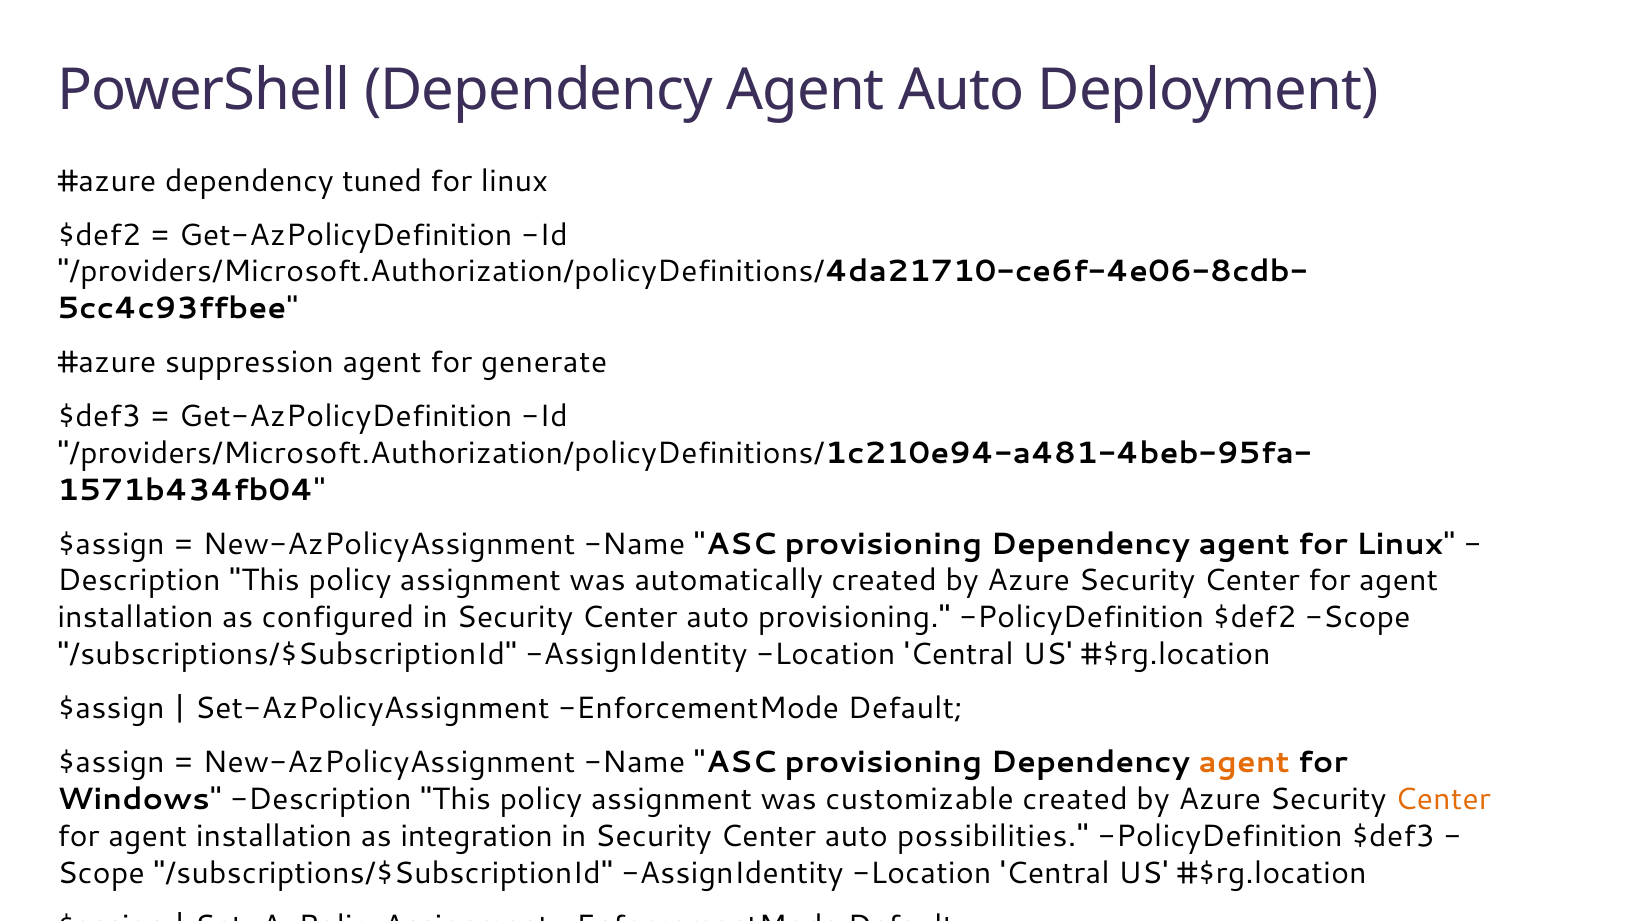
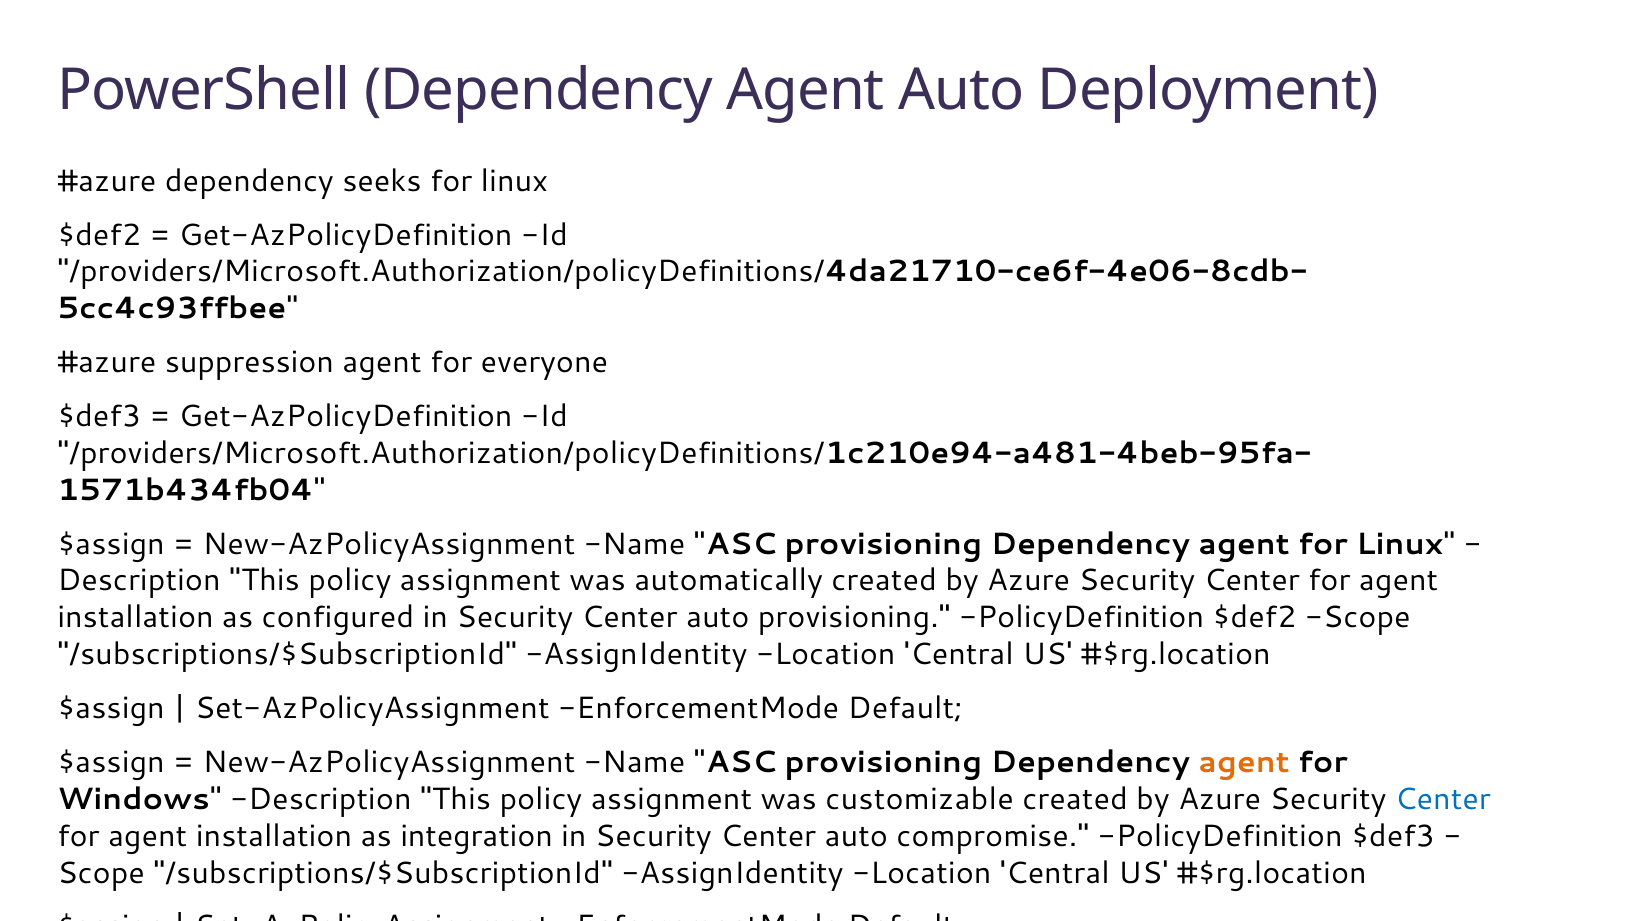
tuned: tuned -> seeks (382, 181)
generate: generate -> everyone (544, 363)
Center colour: orange -> blue (1443, 800)
possibilities: possibilities -> compromise (993, 836)
